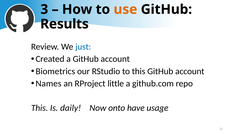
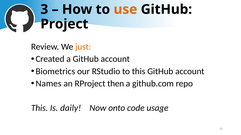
Results: Results -> Project (64, 24)
just colour: blue -> orange (83, 47)
little: little -> then (116, 84)
have: have -> code (136, 108)
